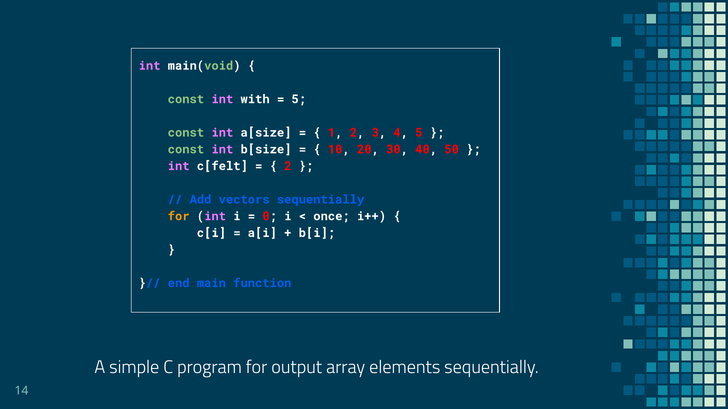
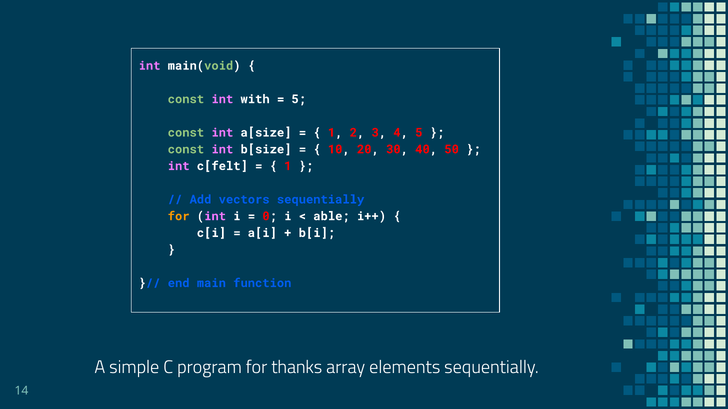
2: 2 -> 1 (288, 166)
once: once -> able (331, 216)
output: output -> thanks (297, 368)
